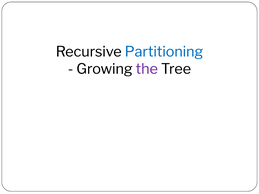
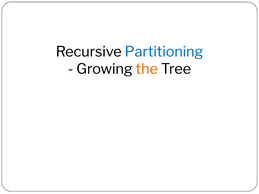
the colour: purple -> orange (147, 69)
